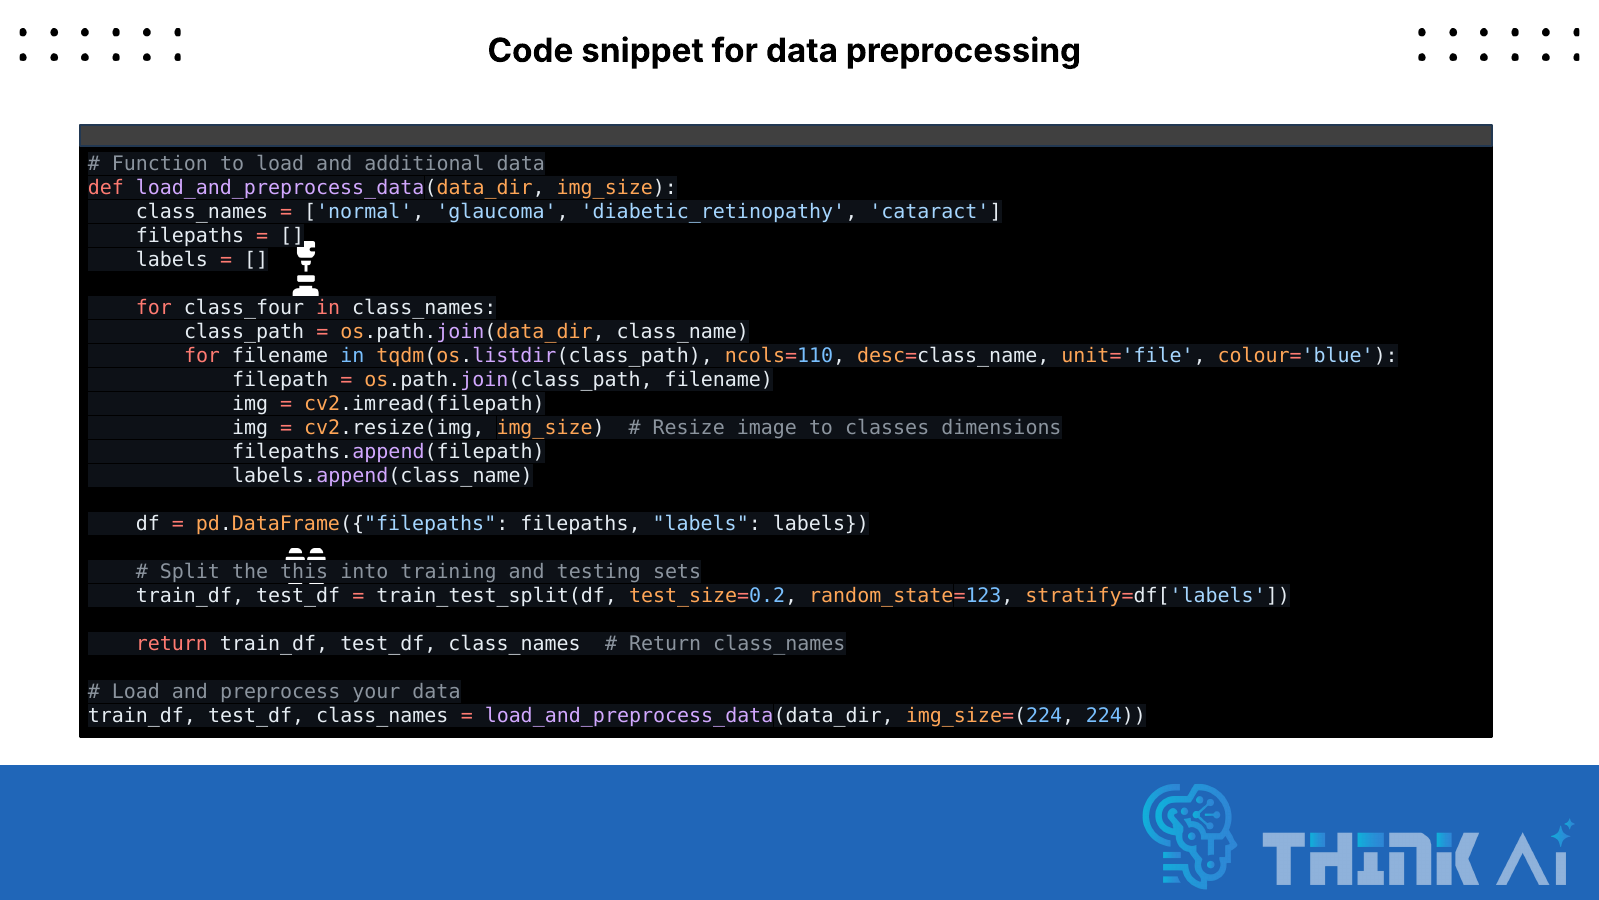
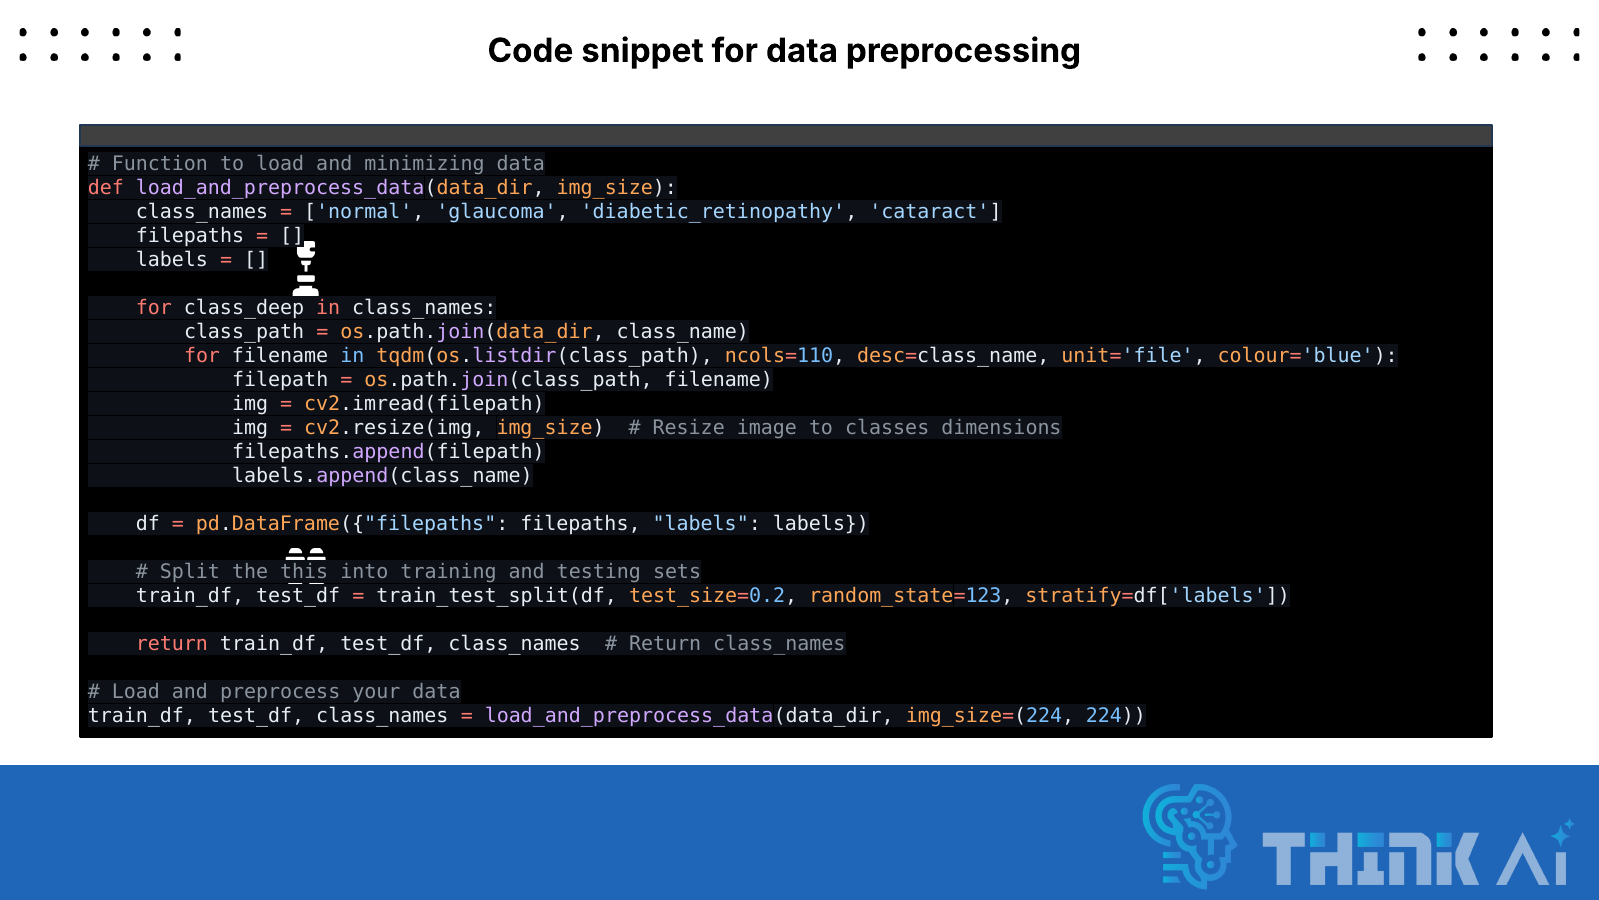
additional: additional -> minimizing (425, 164)
class_four: class_four -> class_deep (244, 307)
